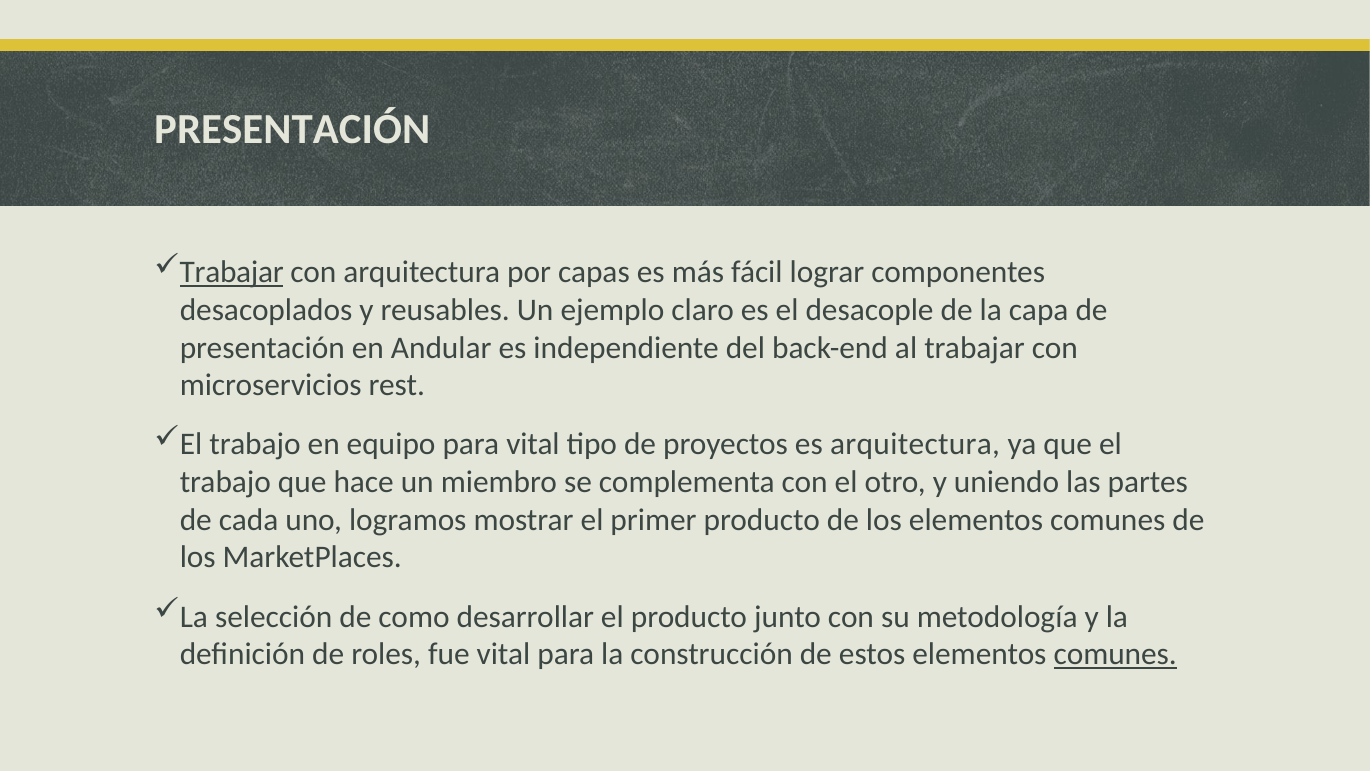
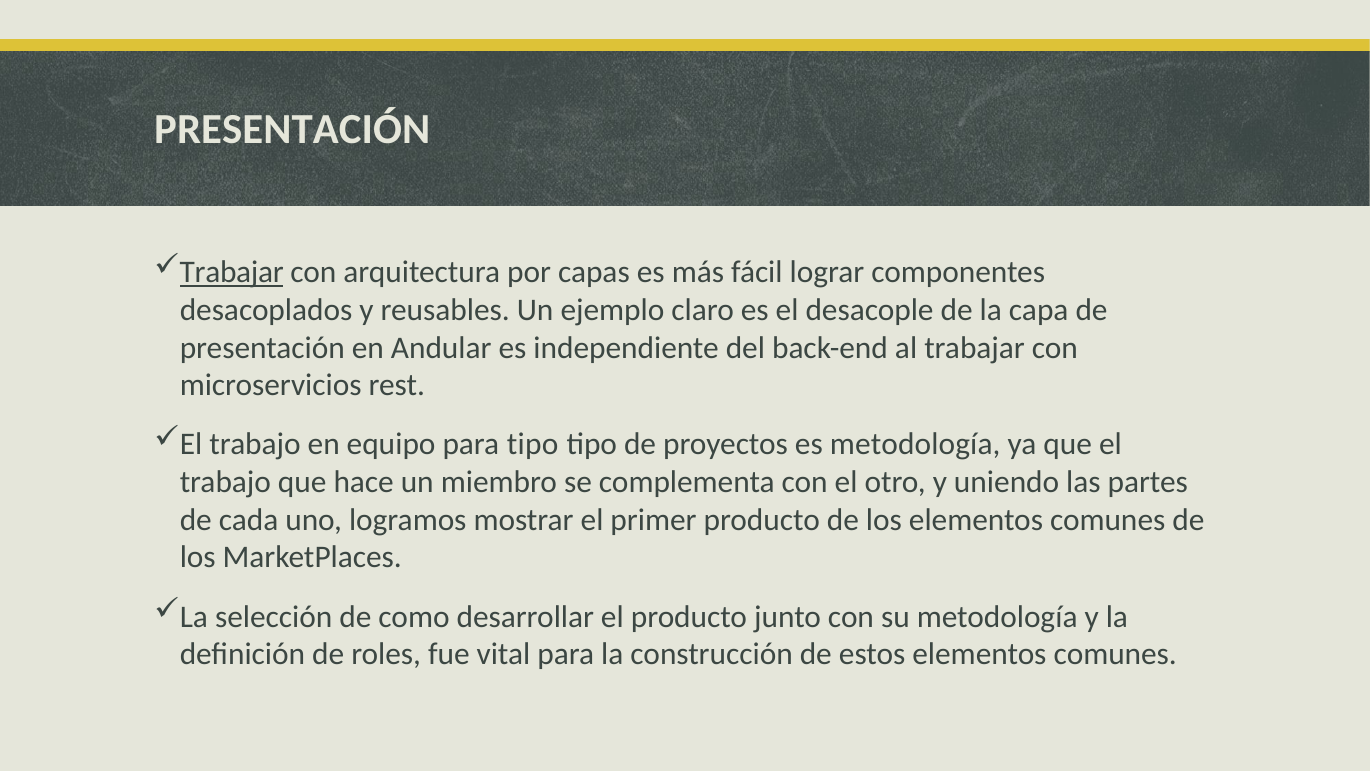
para vital: vital -> tipo (533, 444)
es arquitectura: arquitectura -> metodología (915, 444)
comunes underline: present -> none (1115, 654)
